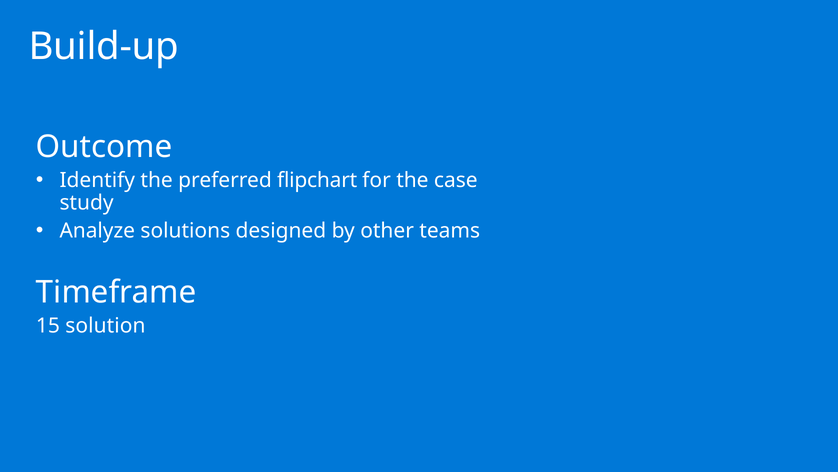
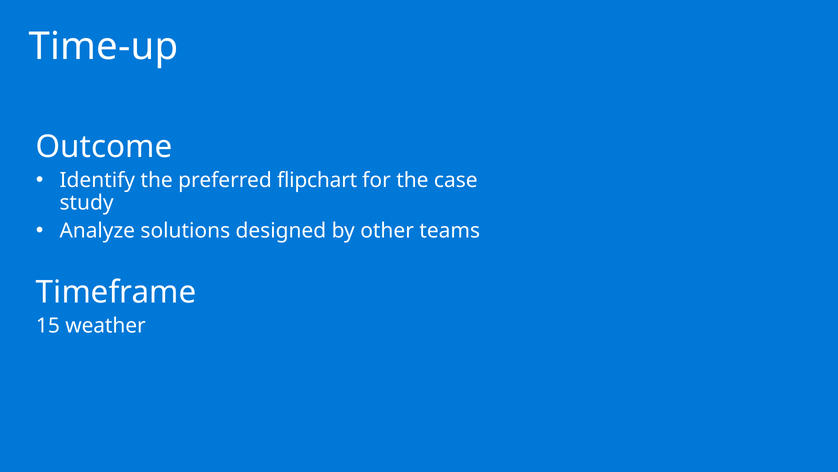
Build-up: Build-up -> Time-up (104, 47)
solution: solution -> weather (105, 325)
